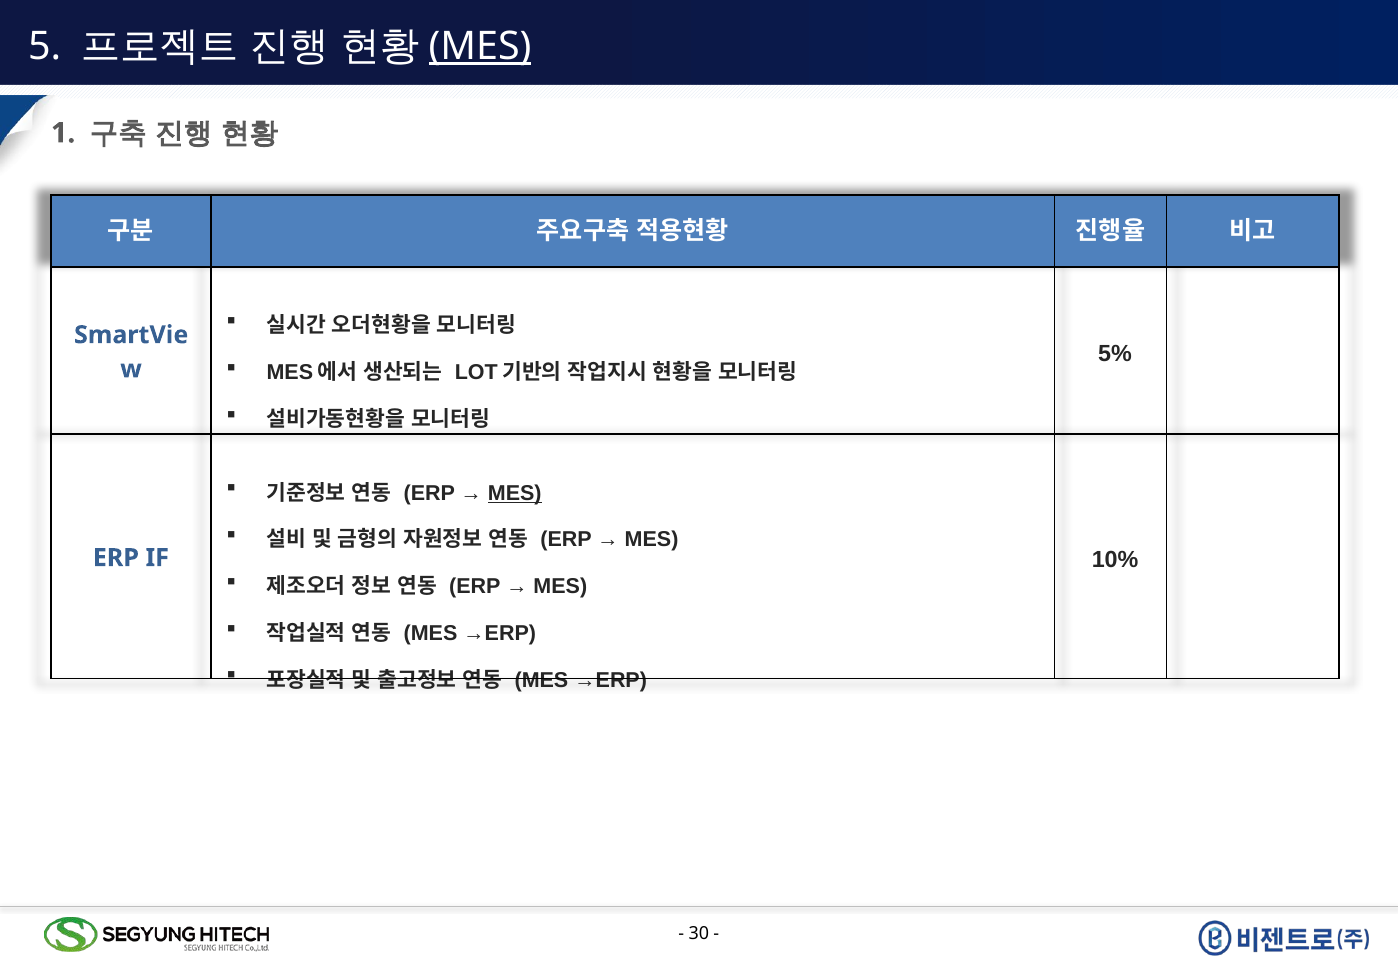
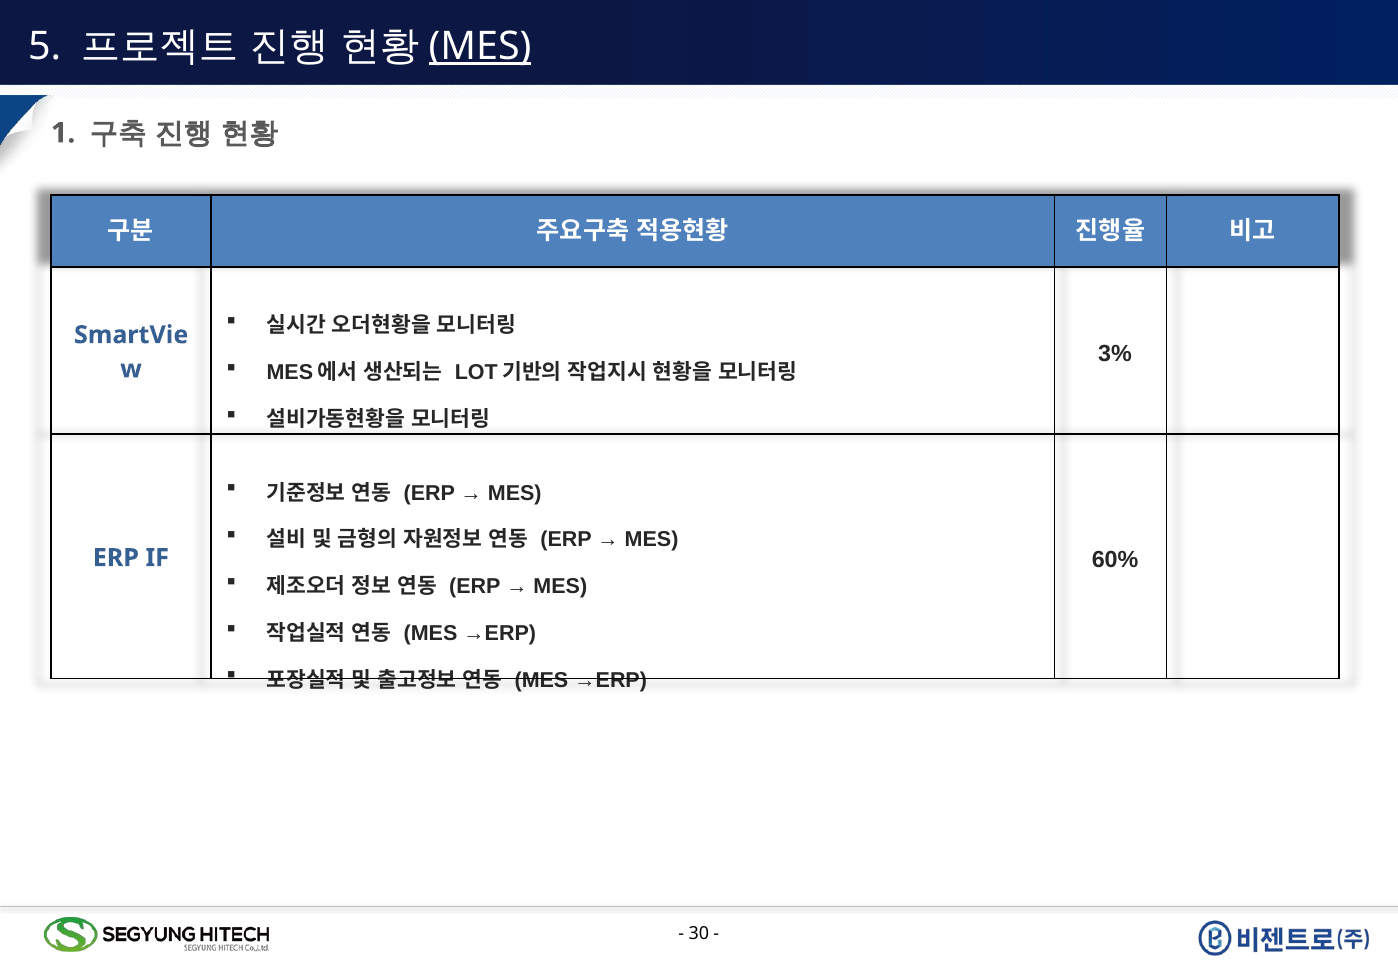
5%: 5% -> 3% (1115, 354)
MES underline: present -> none (515, 493)
10%: 10% -> 60% (1115, 560)
